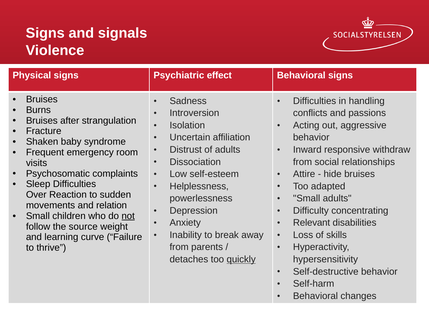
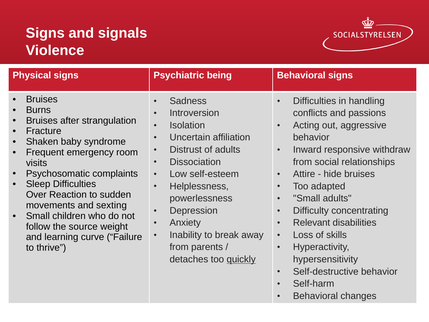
effect: effect -> being (219, 75)
relation: relation -> sexting (112, 205)
not underline: present -> none (128, 216)
